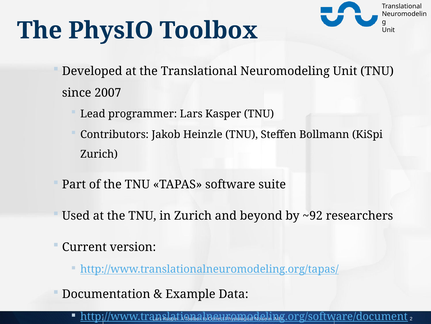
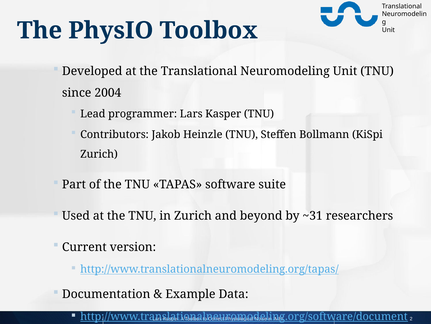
2007: 2007 -> 2004 (108, 93)
~92: ~92 -> ~31 (313, 215)
